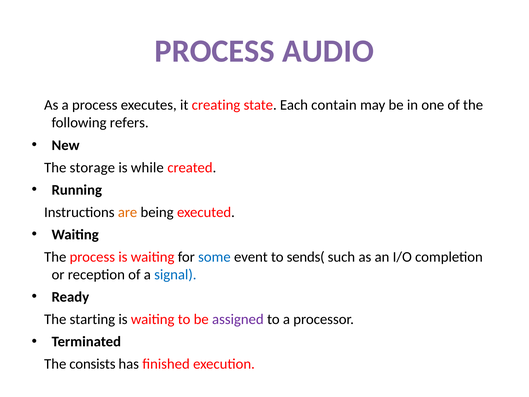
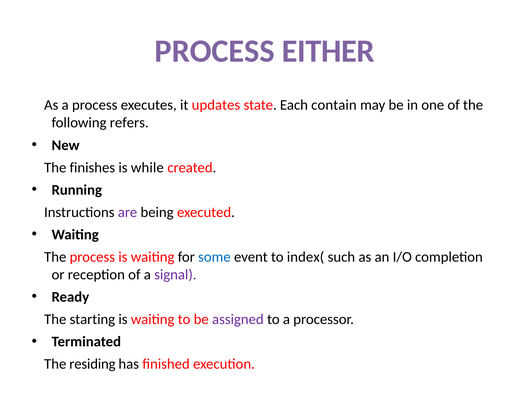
AUDIO: AUDIO -> EITHER (328, 51)
creating: creating -> updates (216, 105)
storage: storage -> finishes (92, 167)
are colour: orange -> purple (128, 212)
sends(: sends( -> index( (306, 257)
signal colour: blue -> purple (175, 274)
consists: consists -> residing (92, 364)
